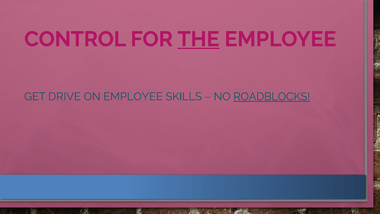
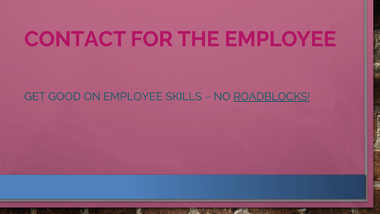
CONTROL: CONTROL -> CONTACT (75, 39)
THE underline: present -> none (198, 39)
DRIVE: DRIVE -> GOOD (64, 96)
